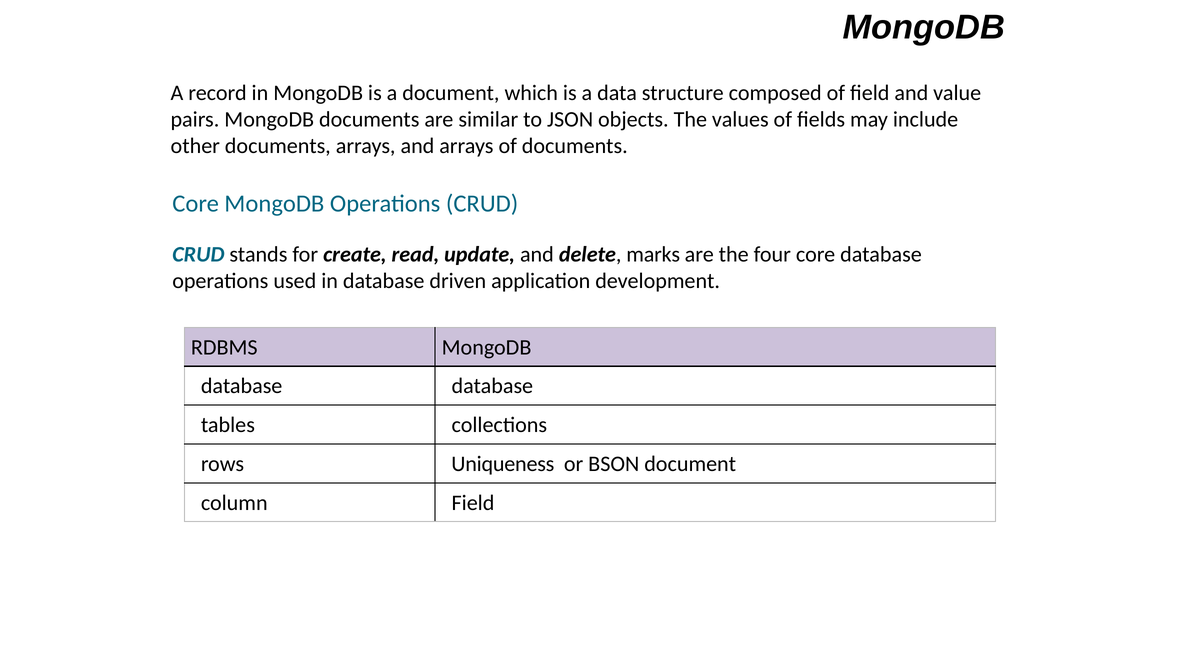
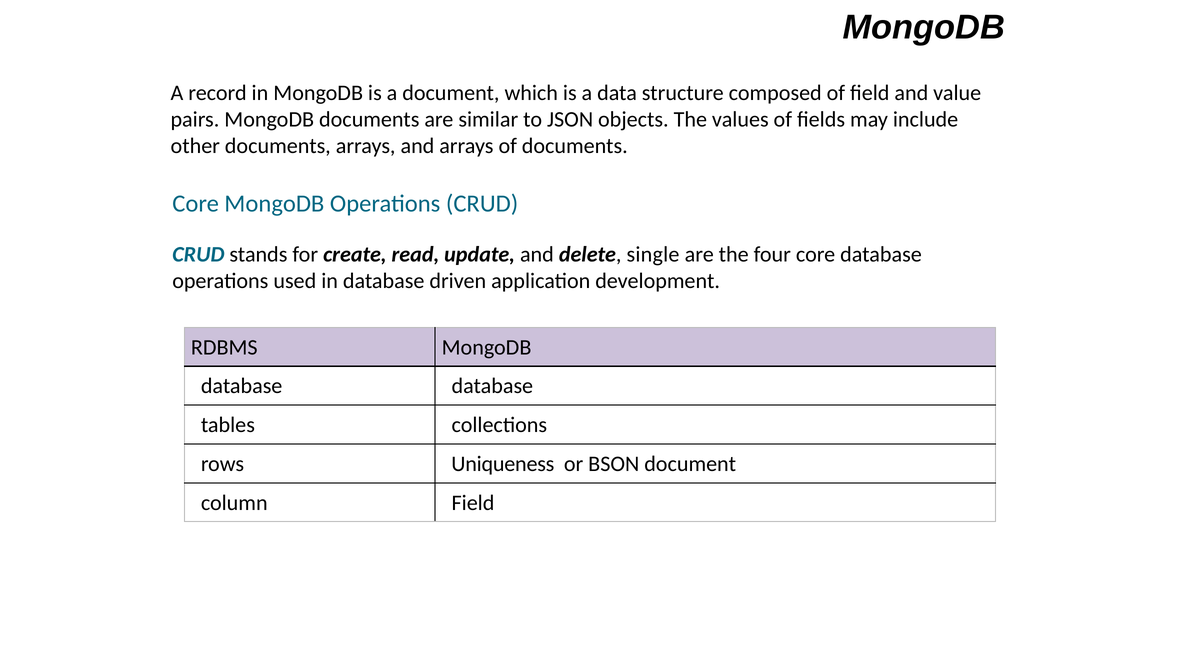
marks: marks -> single (653, 254)
